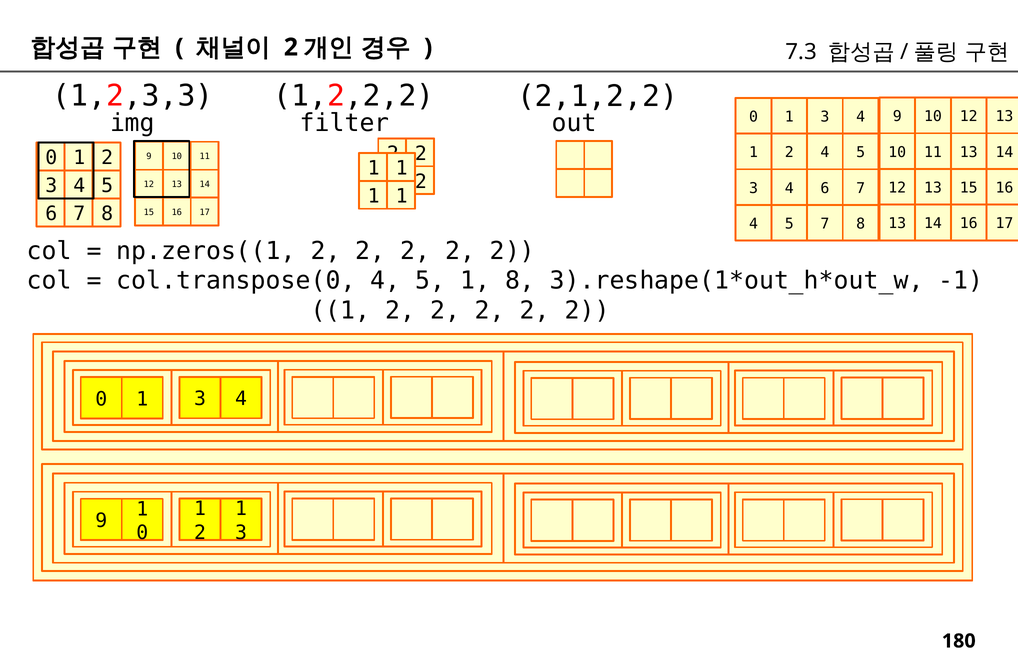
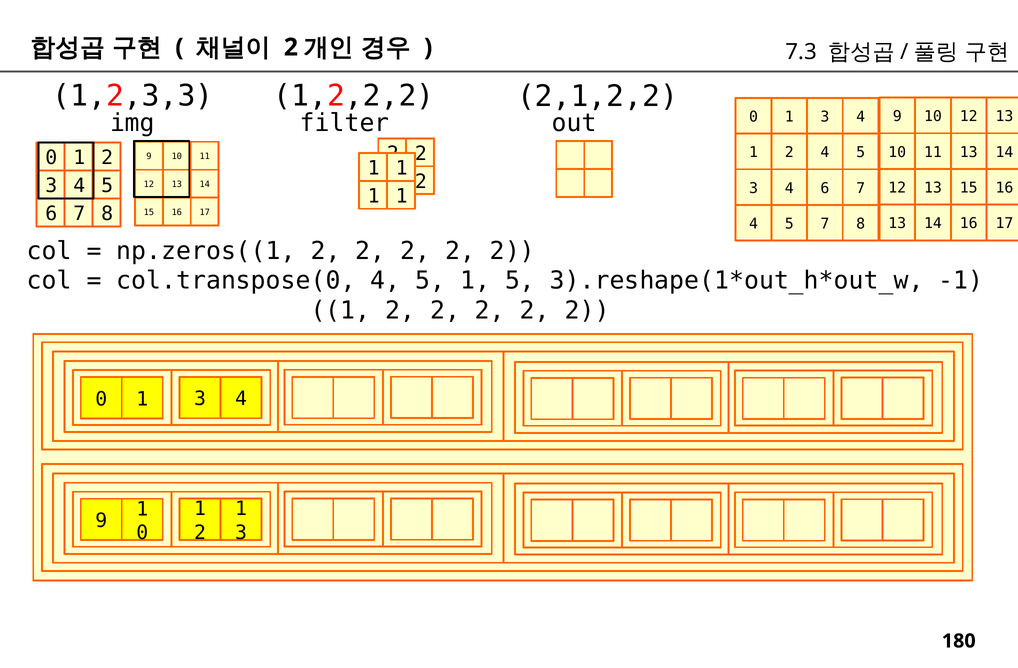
1 8: 8 -> 5 (520, 281)
